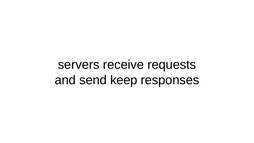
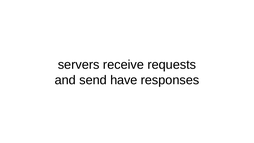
keep: keep -> have (124, 80)
